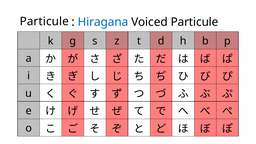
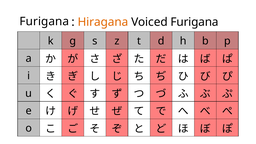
Particule: Particule -> Furigana (44, 22)
Hiragana colour: blue -> orange (103, 22)
Voiced Particule: Particule -> Furigana (195, 22)
